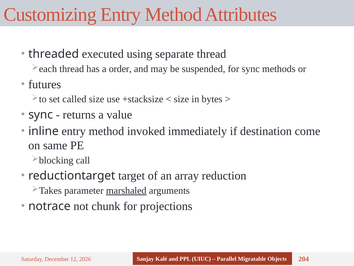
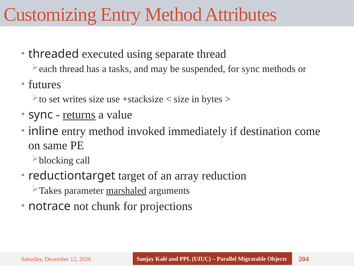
order: order -> tasks (120, 69)
called: called -> writes (74, 99)
returns underline: none -> present (79, 114)
